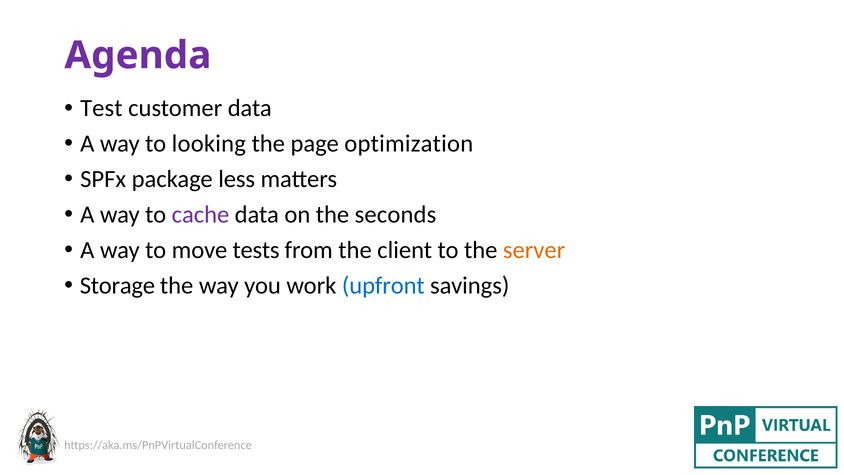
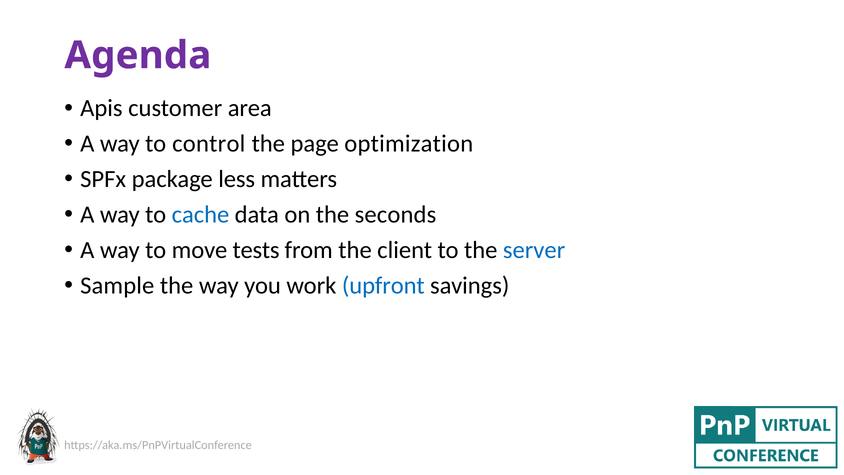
Test: Test -> Apis (101, 108)
customer data: data -> area (250, 108)
looking: looking -> control (209, 144)
cache colour: purple -> blue (200, 214)
server colour: orange -> blue (534, 250)
Storage: Storage -> Sample (117, 285)
